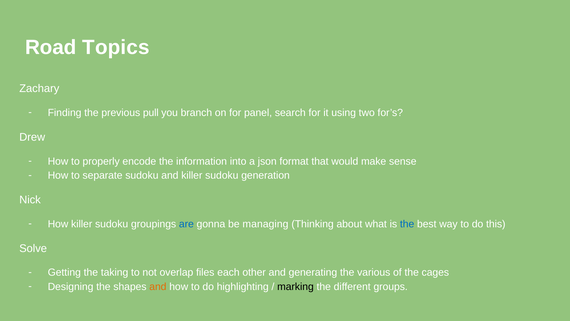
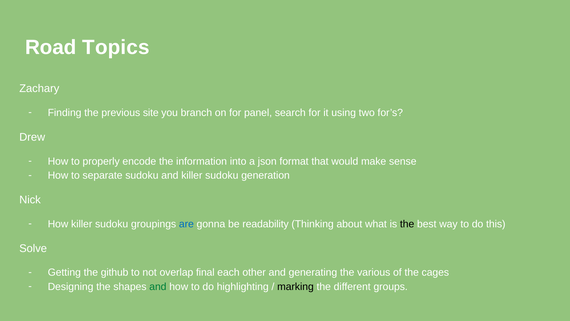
pull: pull -> site (151, 113)
managing: managing -> readability (266, 224)
the colour: blue -> black (407, 224)
taking: taking -> github (115, 272)
files: files -> final (205, 272)
and colour: orange -> green (158, 286)
